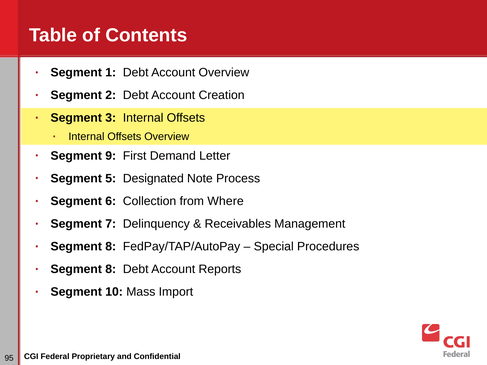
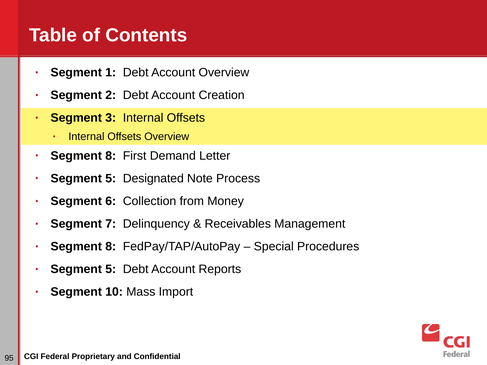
9: 9 -> 8 (111, 156)
Where: Where -> Money (226, 201)
8: 8 -> 5 (111, 269)
